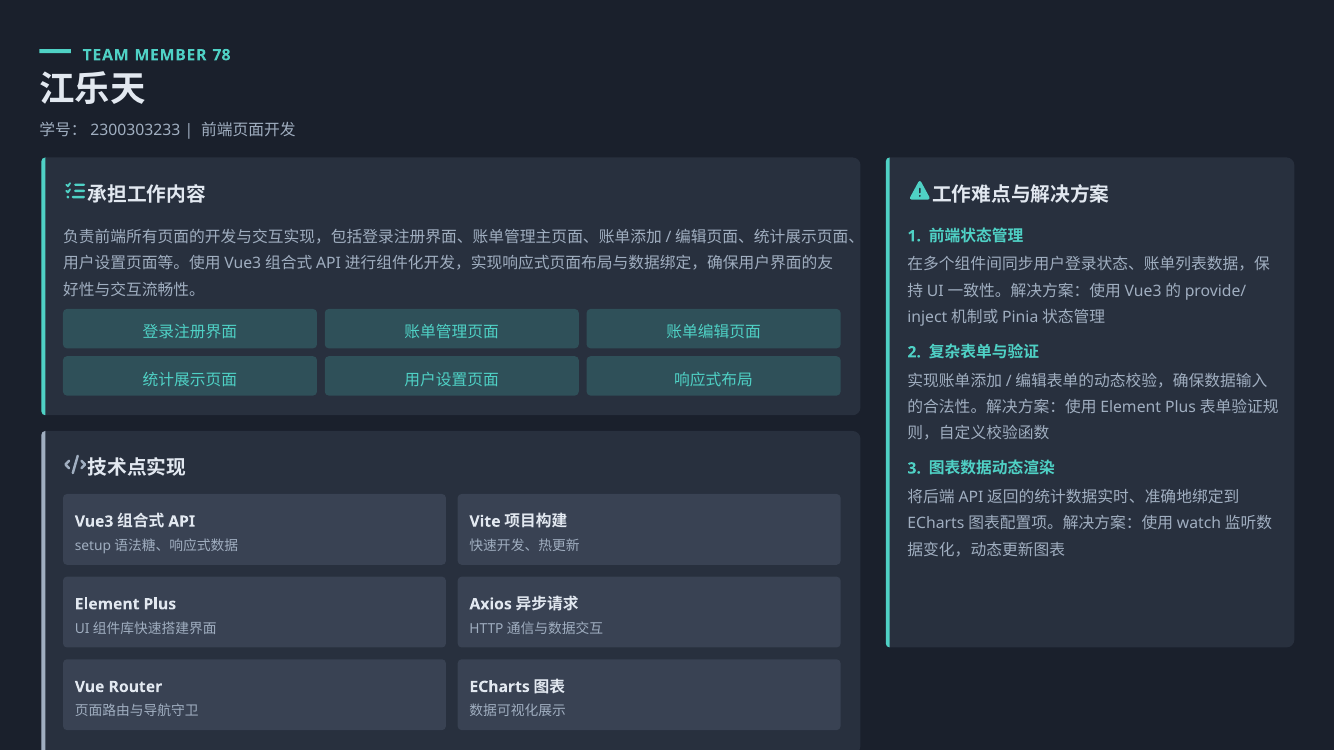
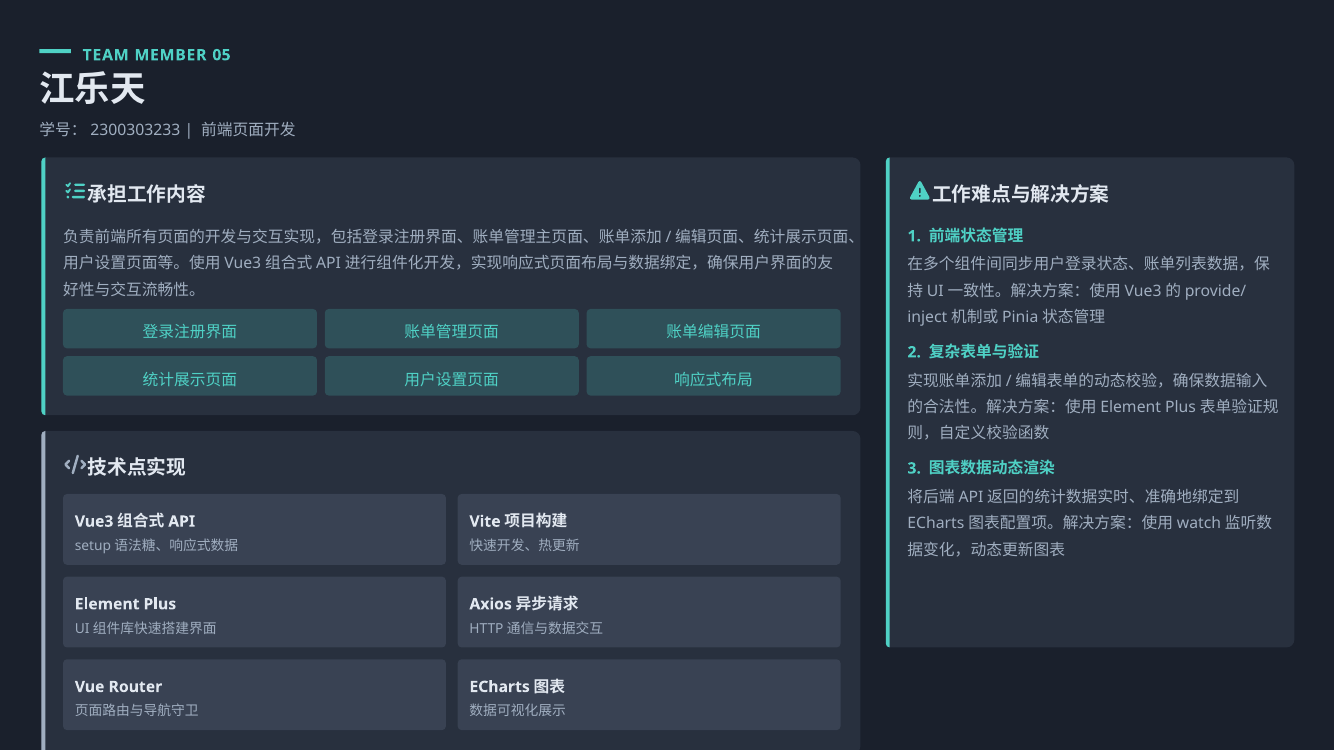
78: 78 -> 05 (221, 55)
